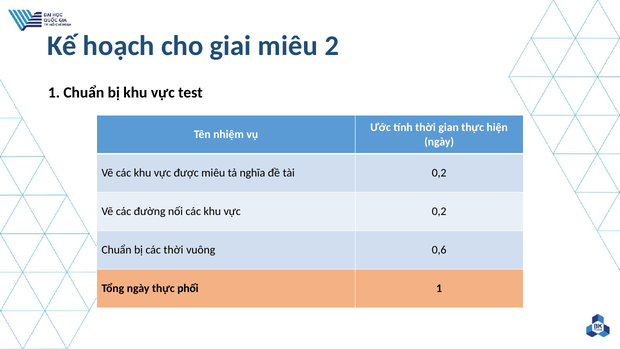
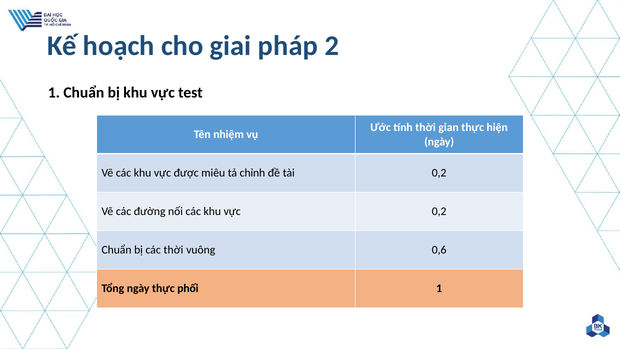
giai miêu: miêu -> pháp (288, 46)
nghĩa: nghĩa -> chỉnh (252, 173)
